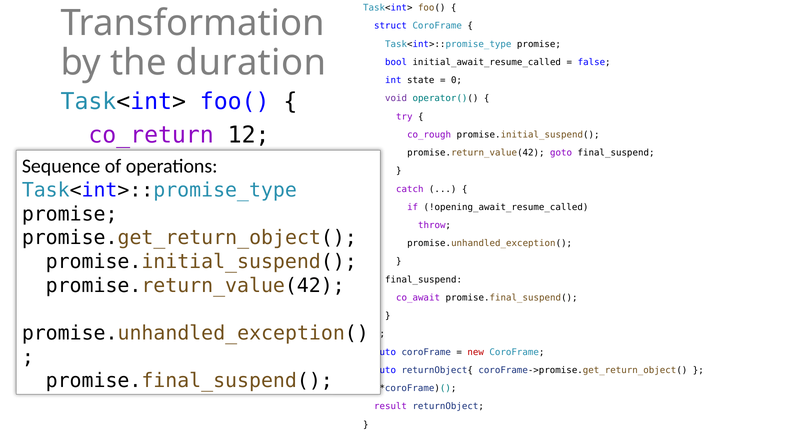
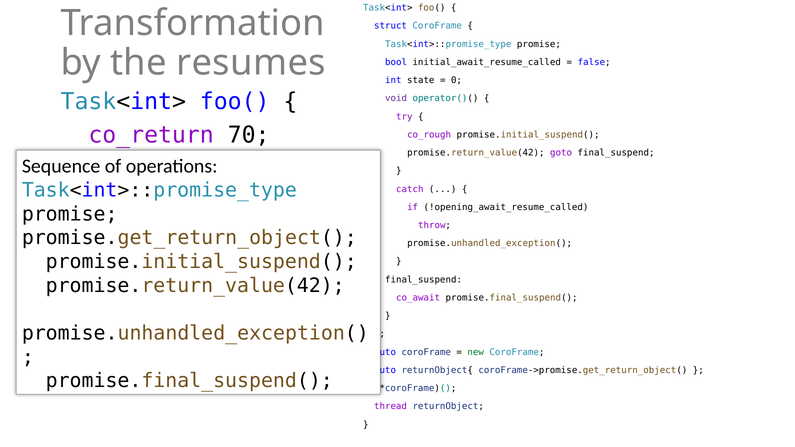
duration: duration -> resumes (251, 63)
12: 12 -> 70 (249, 135)
new colour: red -> green (476, 352)
result: result -> thread (391, 407)
